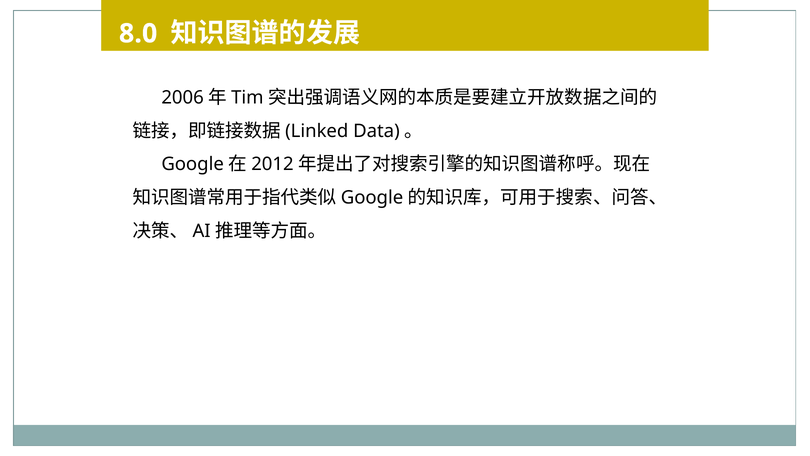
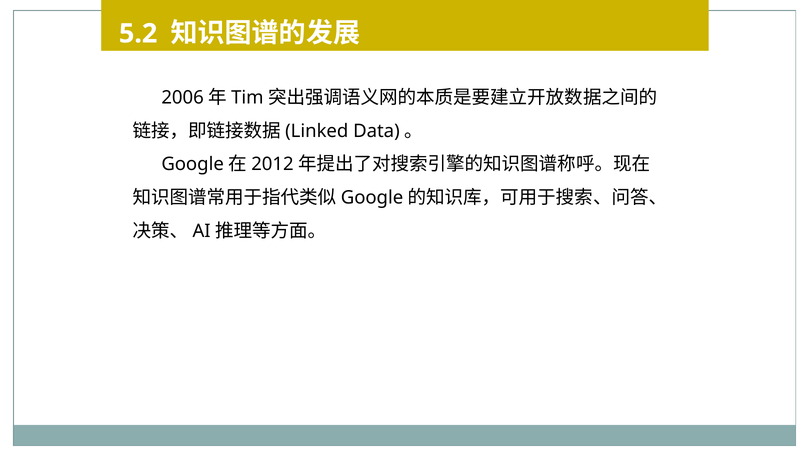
8.0: 8.0 -> 5.2 (138, 34)
